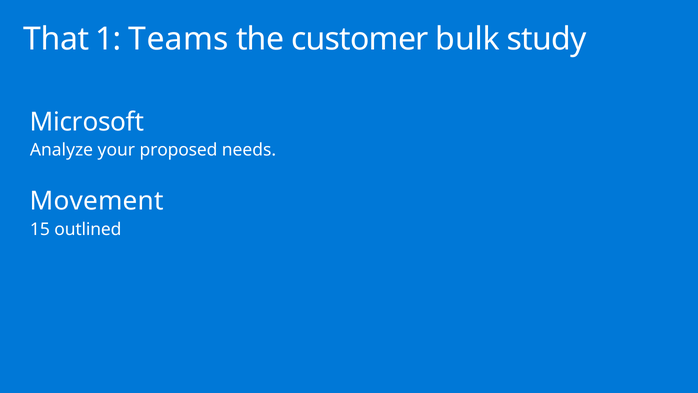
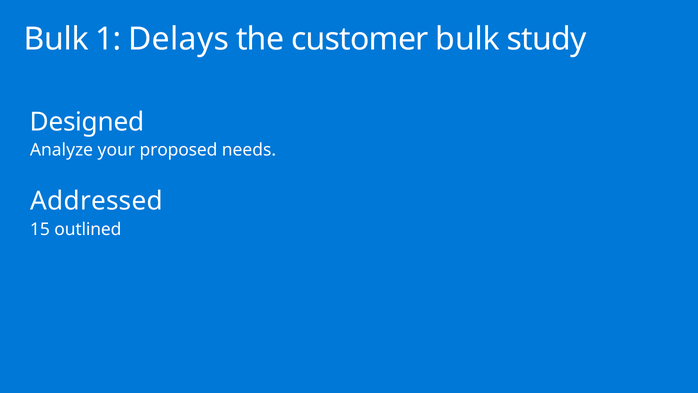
That: That -> Bulk (56, 39)
Teams: Teams -> Delays (179, 39)
Microsoft: Microsoft -> Designed (87, 122)
Movement: Movement -> Addressed (97, 201)
